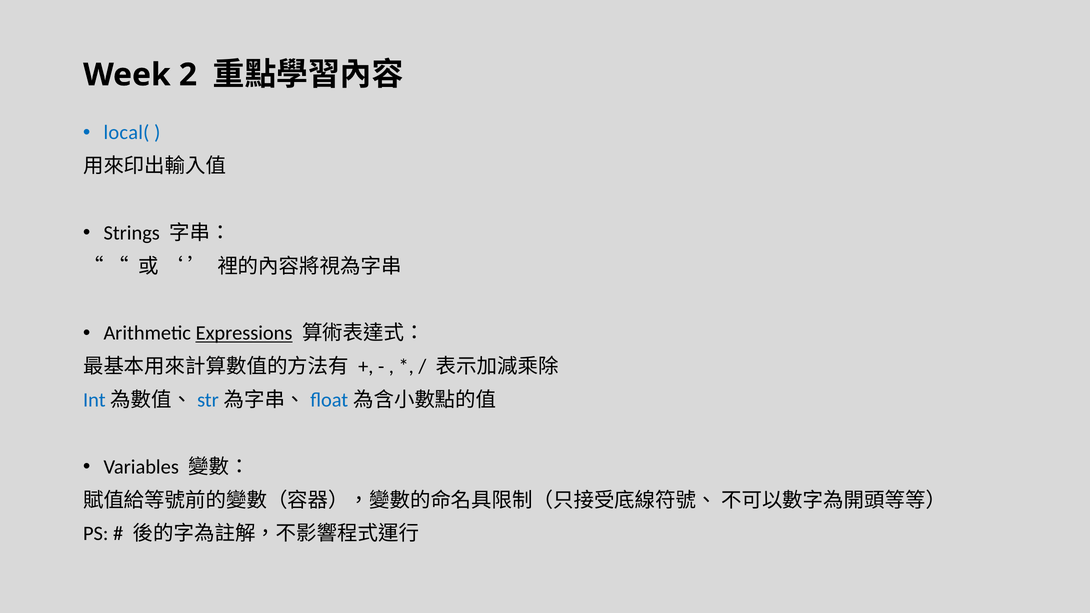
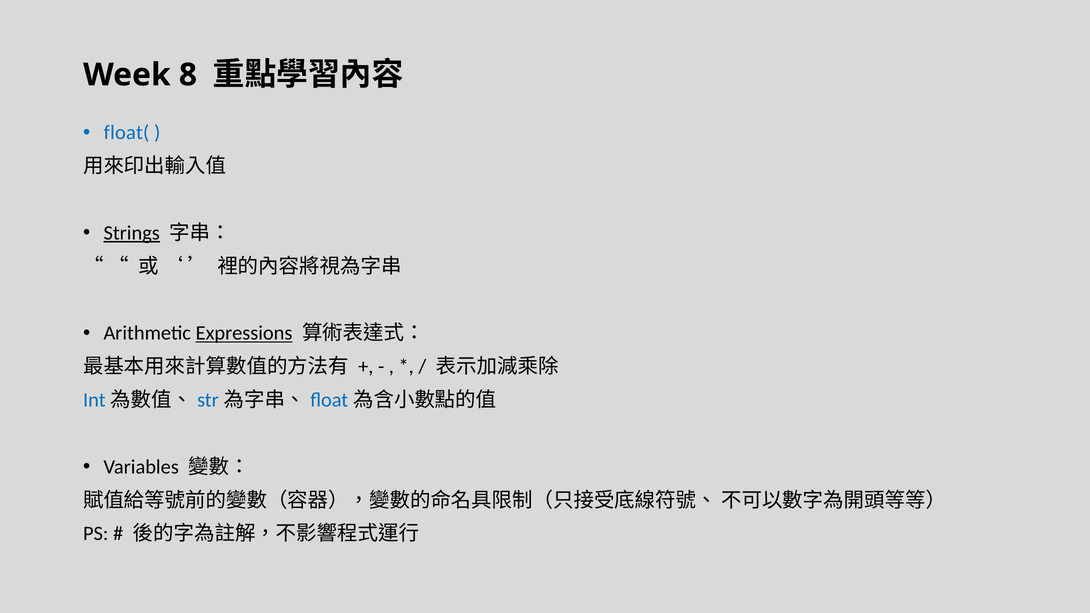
2: 2 -> 8 (188, 75)
local(: local( -> float( (126, 133)
Strings underline: none -> present (132, 233)
